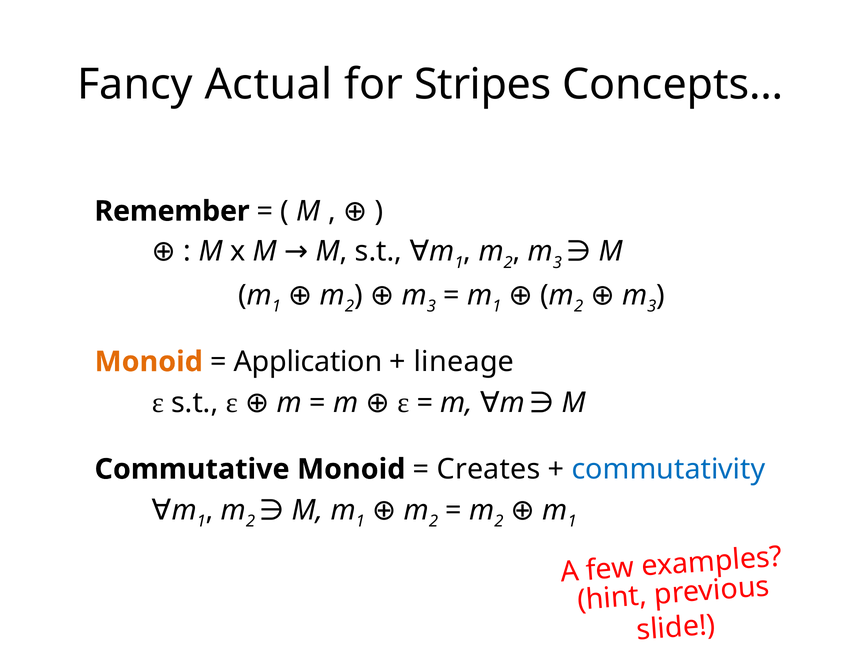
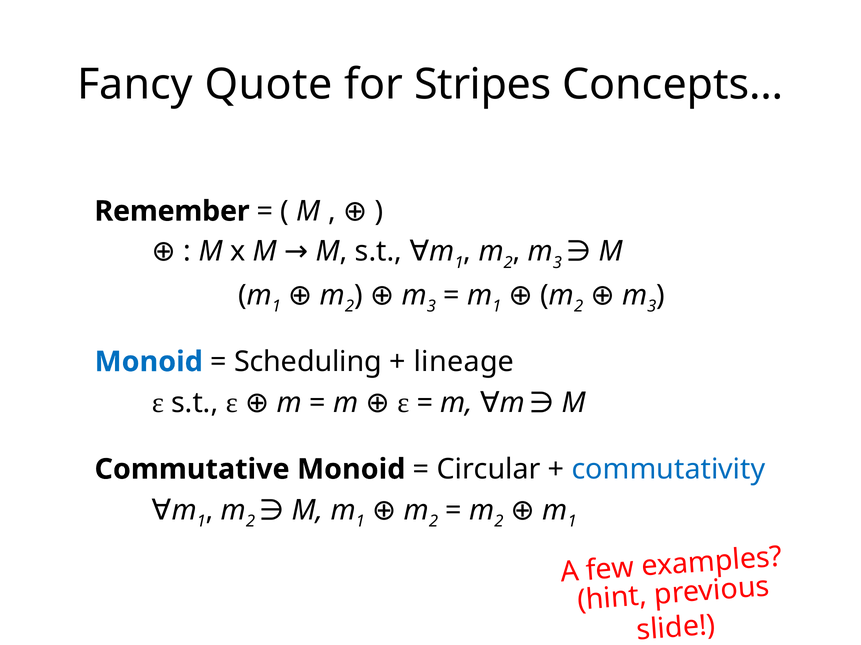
Actual: Actual -> Quote (268, 85)
Monoid colour: orange -> blue (149, 362)
Application: Application -> Scheduling (308, 362)
Creates: Creates -> Circular (489, 470)
